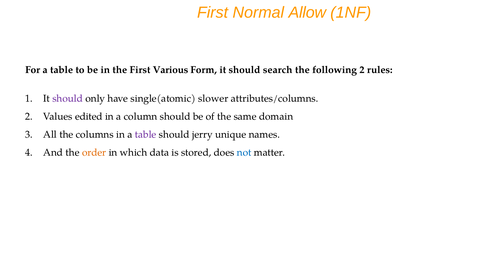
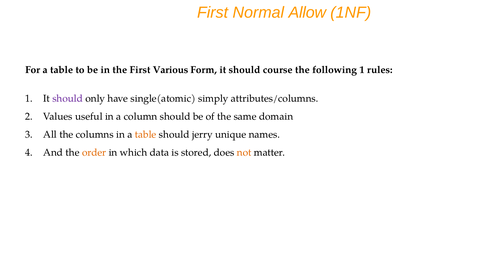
search: search -> course (278, 70)
following 2: 2 -> 1 (362, 70)
slower: slower -> simply (213, 99)
edited: edited -> useful (89, 117)
table colour: purple -> orange (146, 135)
not colour: blue -> orange (244, 153)
